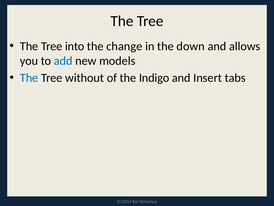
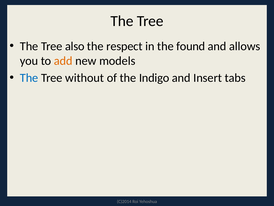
into: into -> also (75, 46)
change: change -> respect (124, 46)
down: down -> found (191, 46)
add colour: blue -> orange (63, 61)
